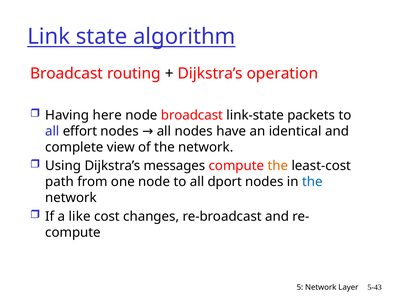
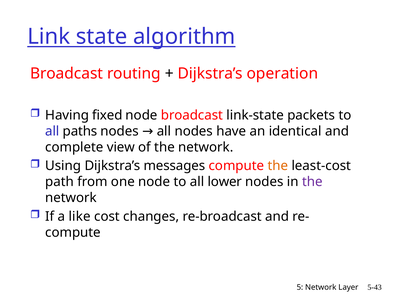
here: here -> fixed (107, 115)
effort: effort -> paths (80, 131)
dport: dport -> lower (225, 181)
the colour: blue -> purple (312, 181)
